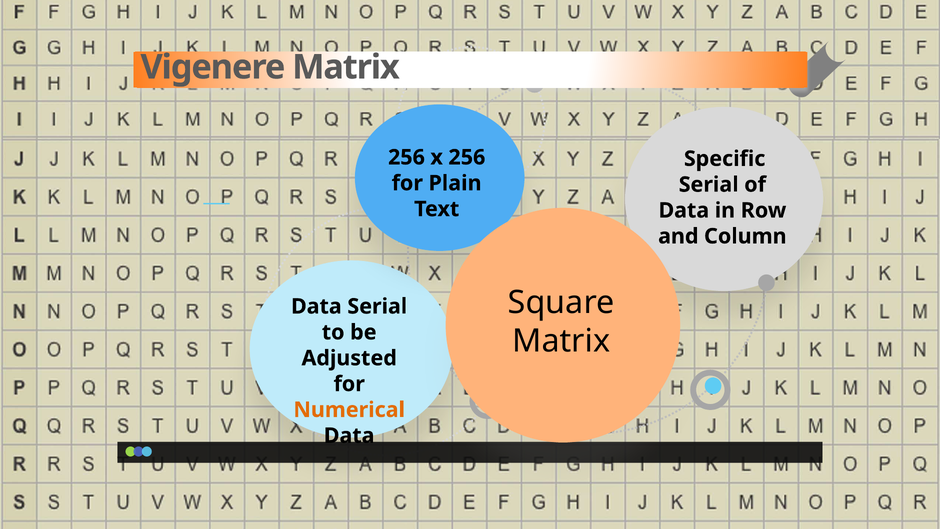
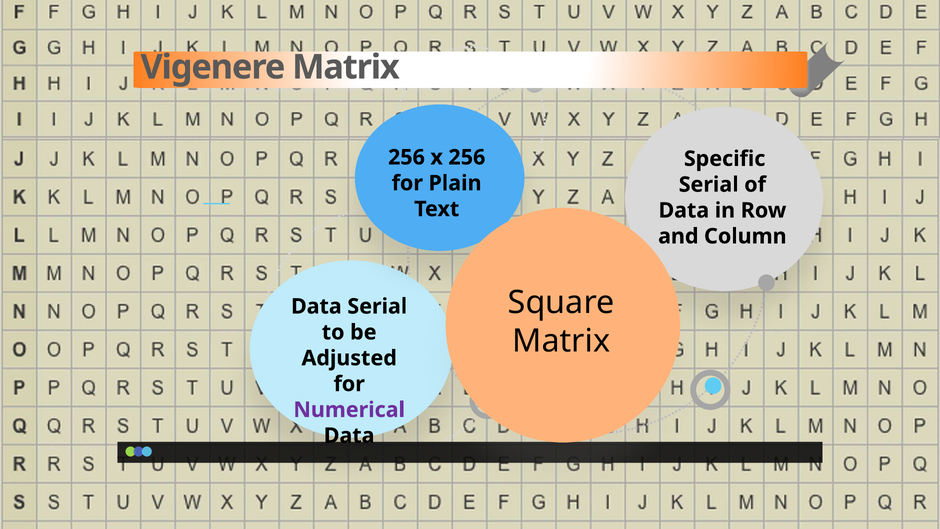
Numerical colour: orange -> purple (349, 410)
